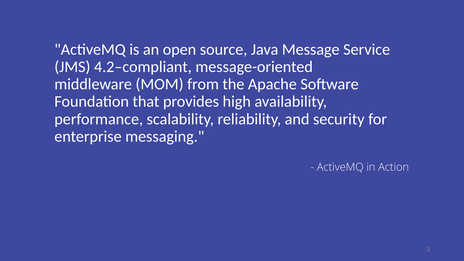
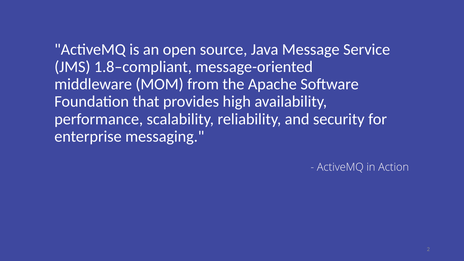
4.2–compliant: 4.2–compliant -> 1.8–compliant (143, 67)
